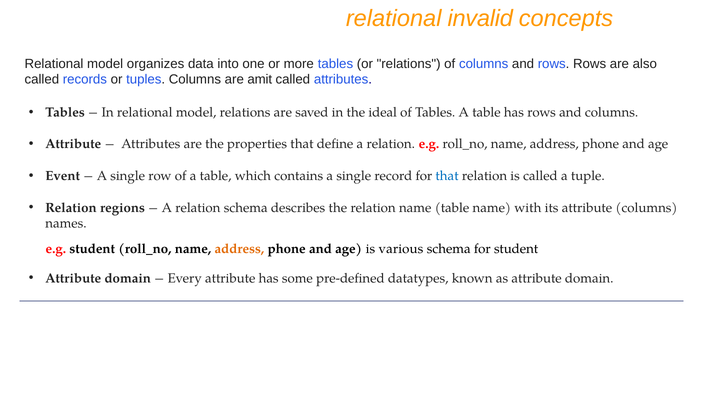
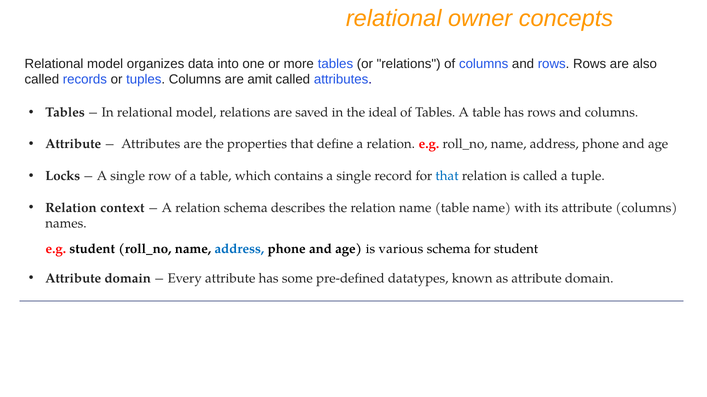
invalid: invalid -> owner (480, 18)
Event: Event -> Locks (63, 176)
regions: regions -> context (122, 208)
address colour: orange -> blue (239, 249)
